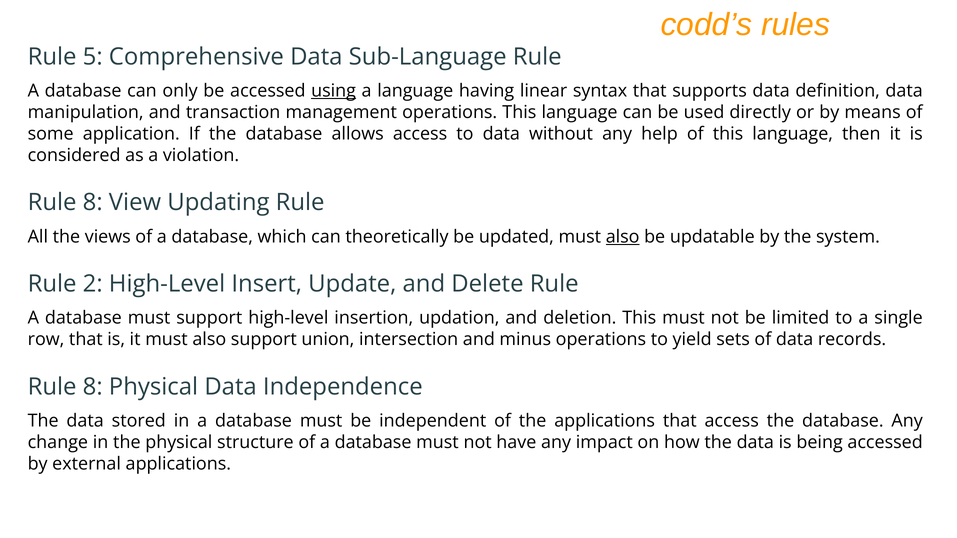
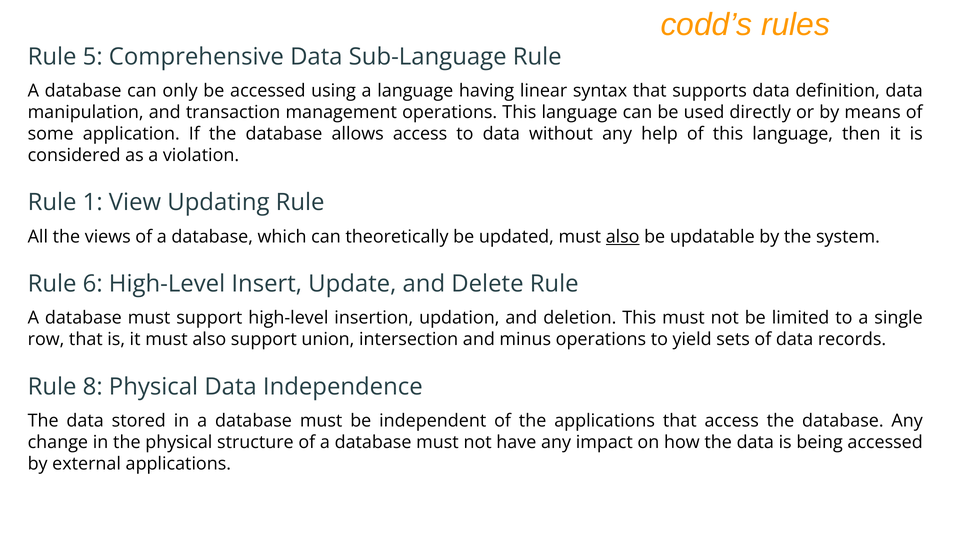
using underline: present -> none (334, 91)
8: 8 -> 1 (93, 203)
2: 2 -> 6 (93, 284)
